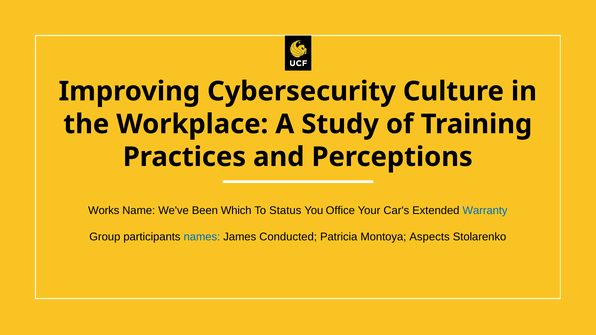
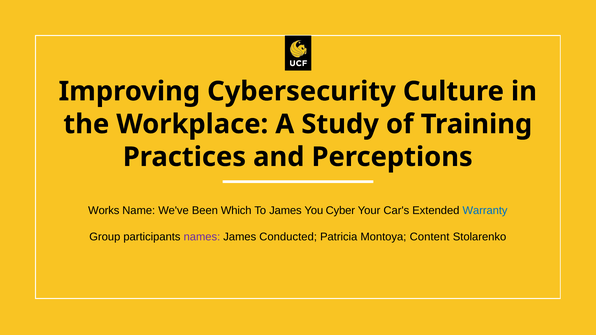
To Status: Status -> James (285, 211)
Office: Office -> Cyber (340, 211)
names colour: blue -> purple (202, 237)
Aspects: Aspects -> Content (430, 237)
